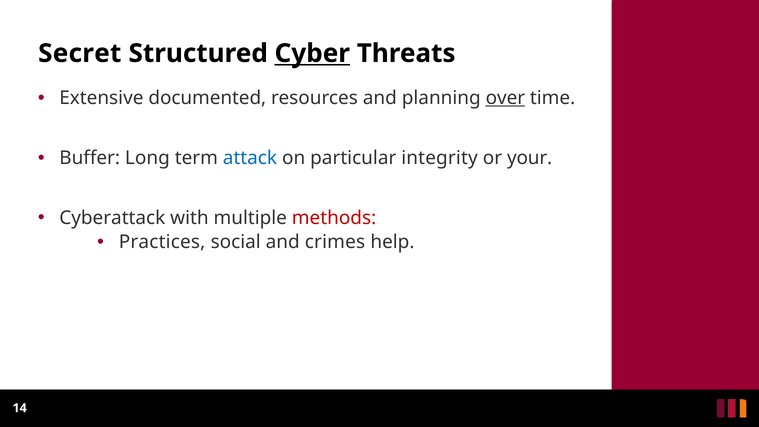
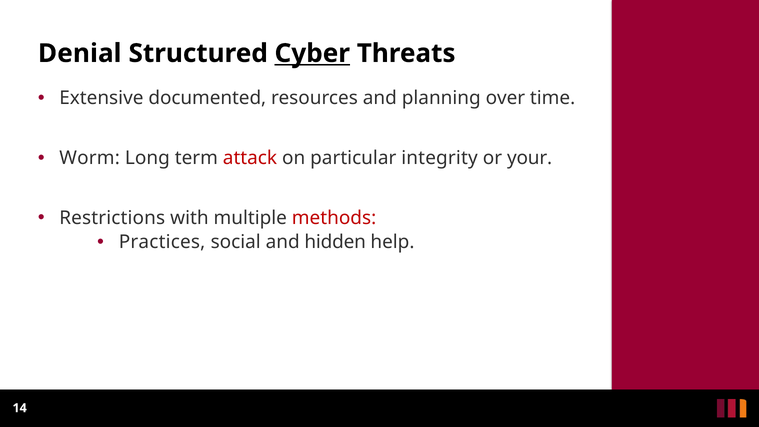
Secret: Secret -> Denial (80, 53)
over underline: present -> none (505, 98)
Buffer: Buffer -> Worm (90, 158)
attack colour: blue -> red (250, 158)
Cyberattack: Cyberattack -> Restrictions (112, 218)
crimes: crimes -> hidden (335, 242)
